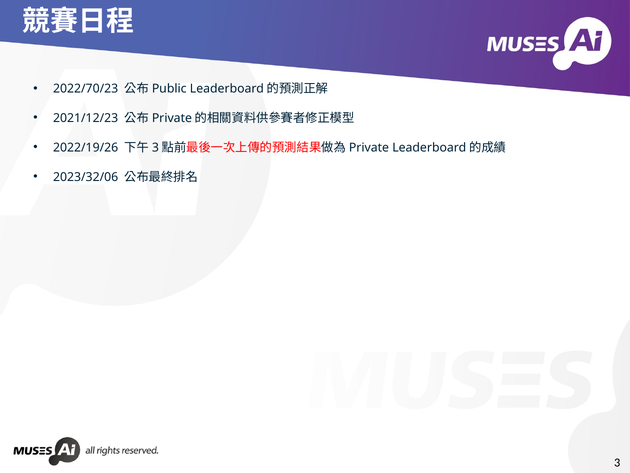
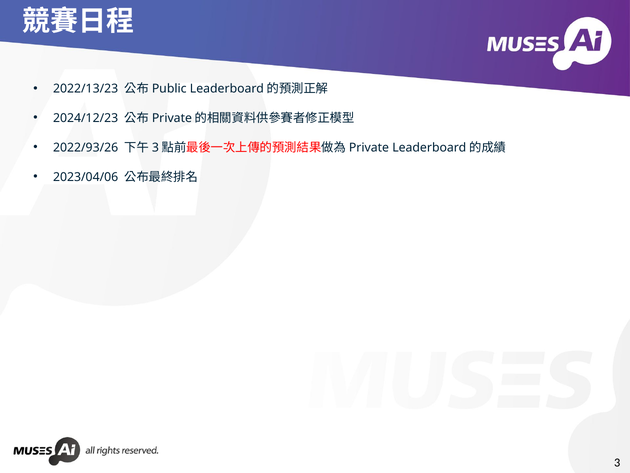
2022/70/23: 2022/70/23 -> 2022/13/23 (86, 89)
2021/12/23: 2021/12/23 -> 2024/12/23 (86, 118)
2022/19/26: 2022/19/26 -> 2022/93/26 (86, 147)
2023/32/06: 2023/32/06 -> 2023/04/06 (86, 177)
